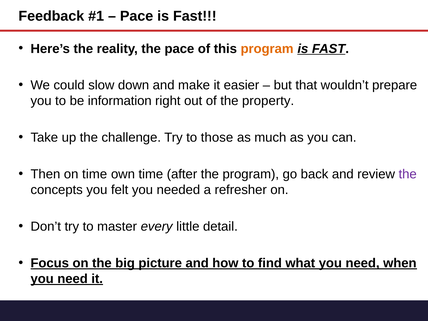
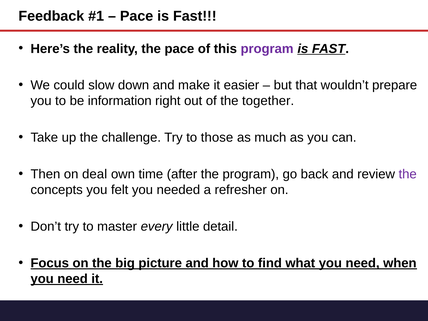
program colour: orange -> purple (267, 49)
property: property -> together (268, 101)
on time: time -> deal (95, 174)
